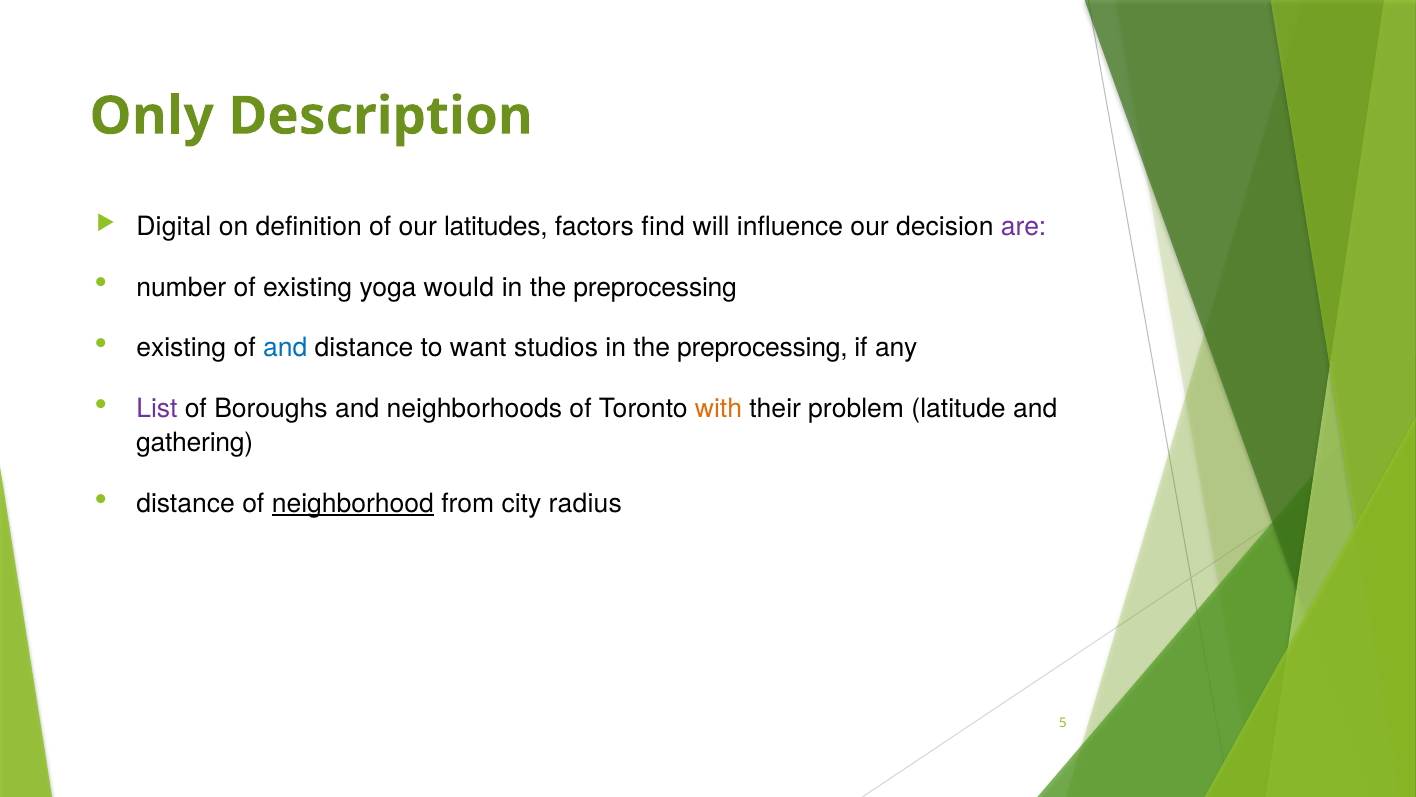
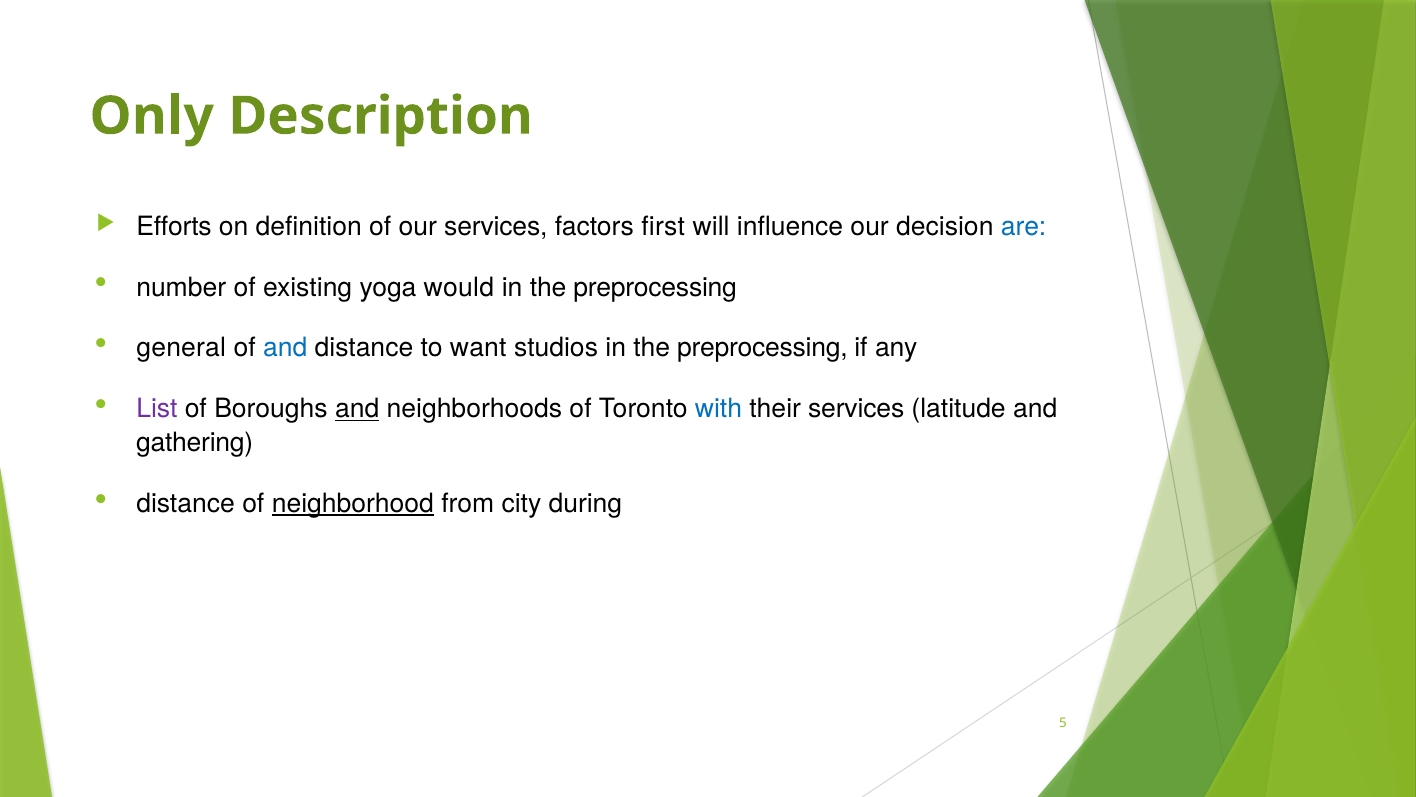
Digital: Digital -> Efforts (174, 227)
our latitudes: latitudes -> services (496, 227)
find: find -> first (663, 227)
are colour: purple -> blue (1024, 227)
existing: existing -> general (181, 348)
and underline: none -> present (357, 409)
with colour: orange -> blue (719, 409)
their problem: problem -> services (856, 409)
radius: radius -> during (585, 503)
